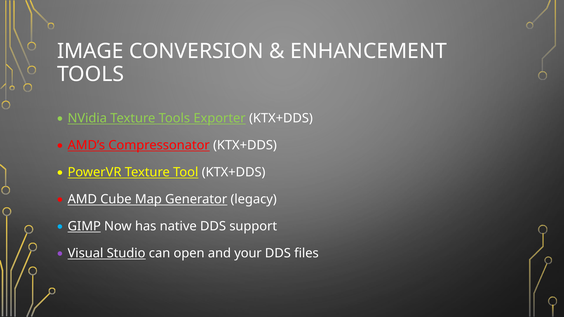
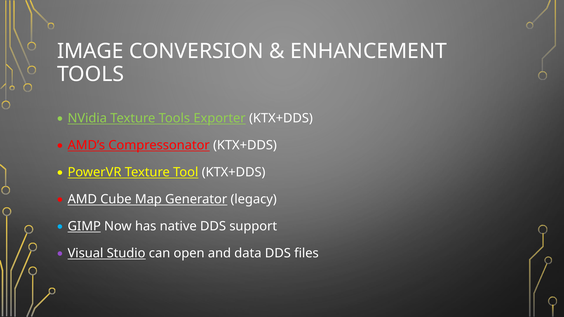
your: your -> data (248, 253)
